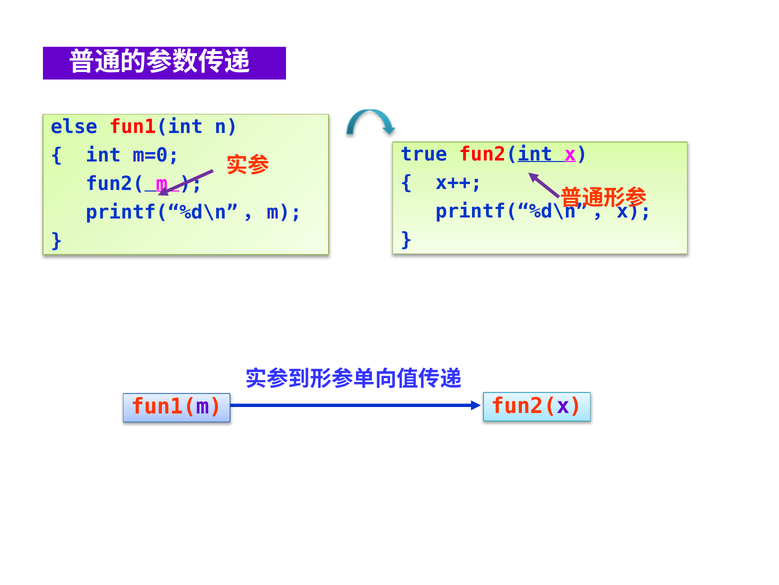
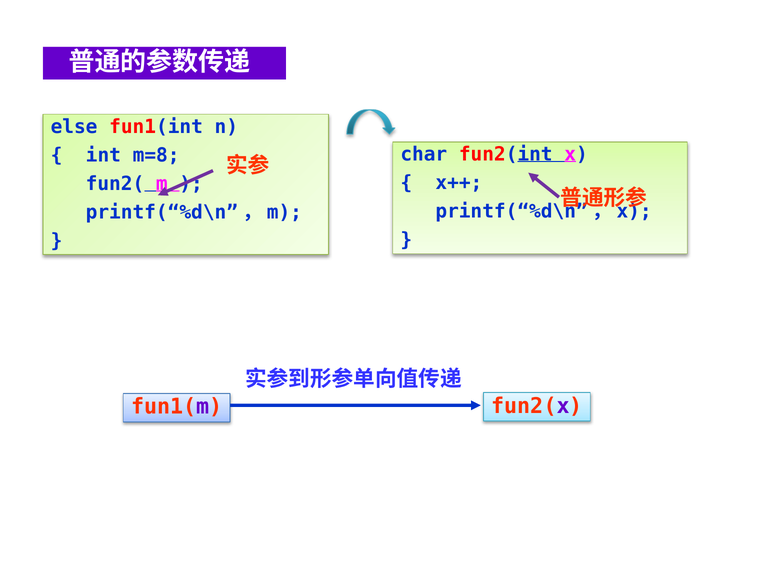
true: true -> char (424, 154)
m=0: m=0 -> m=8 (156, 155)
